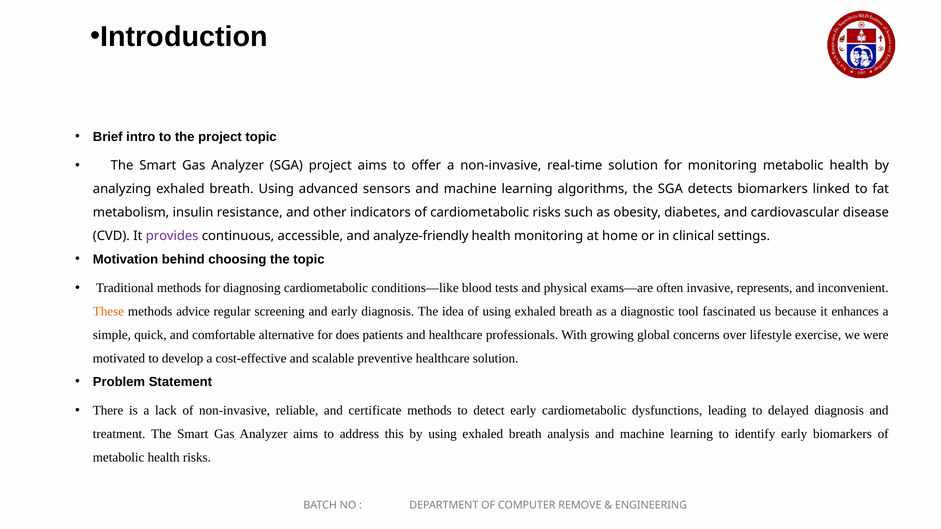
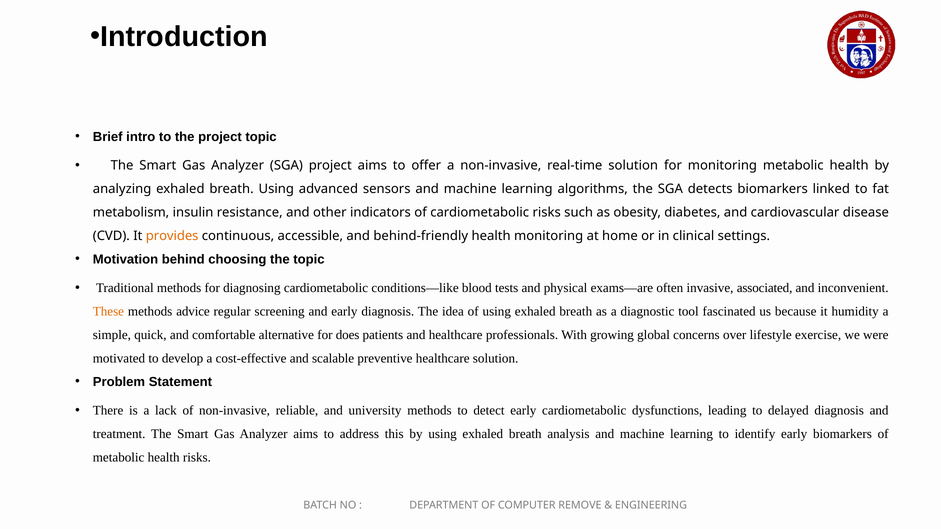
provides colour: purple -> orange (172, 236)
analyze-friendly: analyze-friendly -> behind-friendly (421, 236)
represents: represents -> associated (765, 288)
enhances: enhances -> humidity (855, 312)
certificate: certificate -> university (375, 411)
